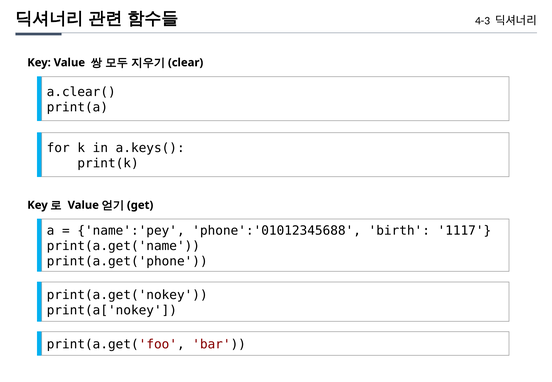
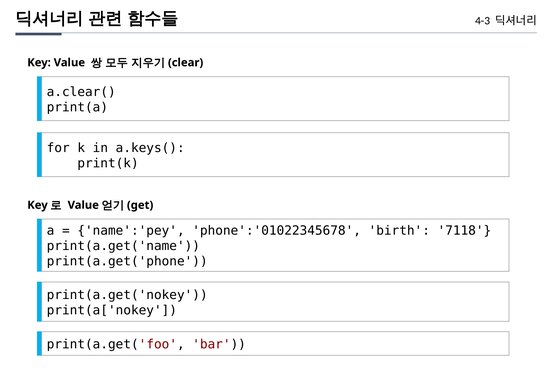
phone':'01012345688: phone':'01012345688 -> phone':'01022345678 (277, 231)
1117: 1117 -> 7118 (464, 231)
